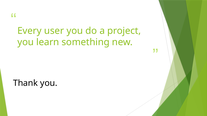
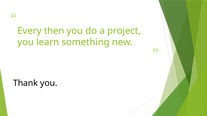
user: user -> then (54, 31)
